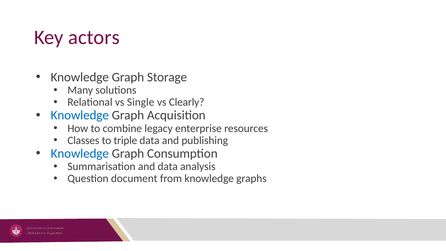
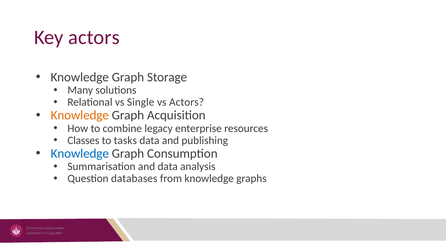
vs Clearly: Clearly -> Actors (187, 102)
Knowledge colour: blue -> orange (80, 115)
triple: triple -> tasks (125, 140)
document: document -> databases (134, 178)
